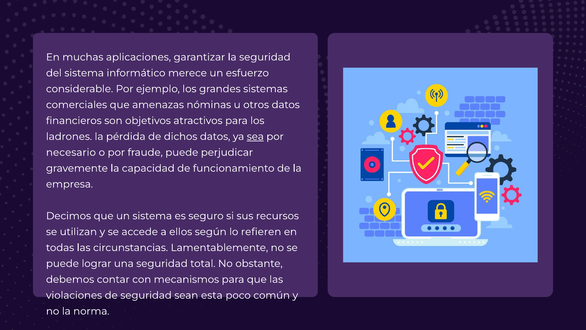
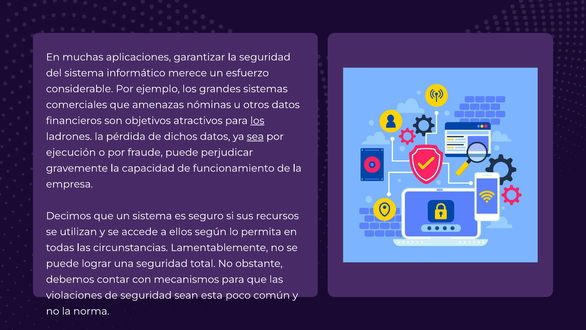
los underline: none -> present (257, 121)
necesario: necesario -> ejecución (71, 152)
refieren: refieren -> permita (261, 232)
